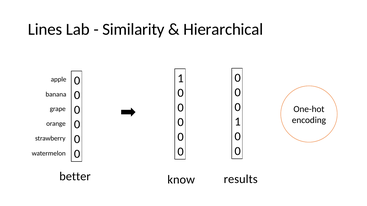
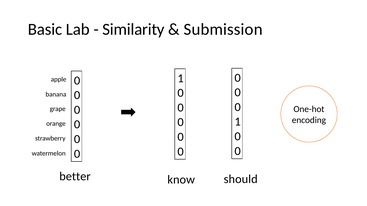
Lines: Lines -> Basic (45, 29)
Hierarchical: Hierarchical -> Submission (223, 29)
results: results -> should (241, 180)
